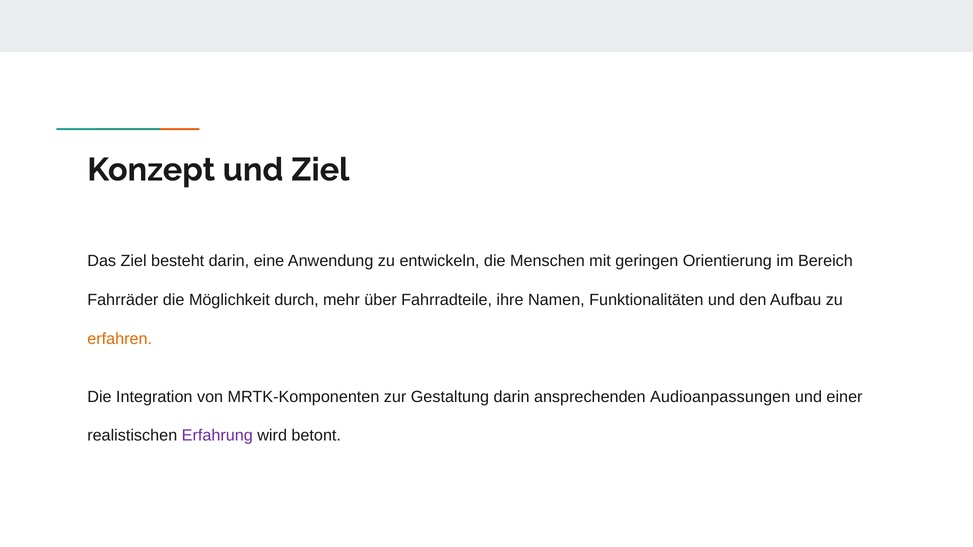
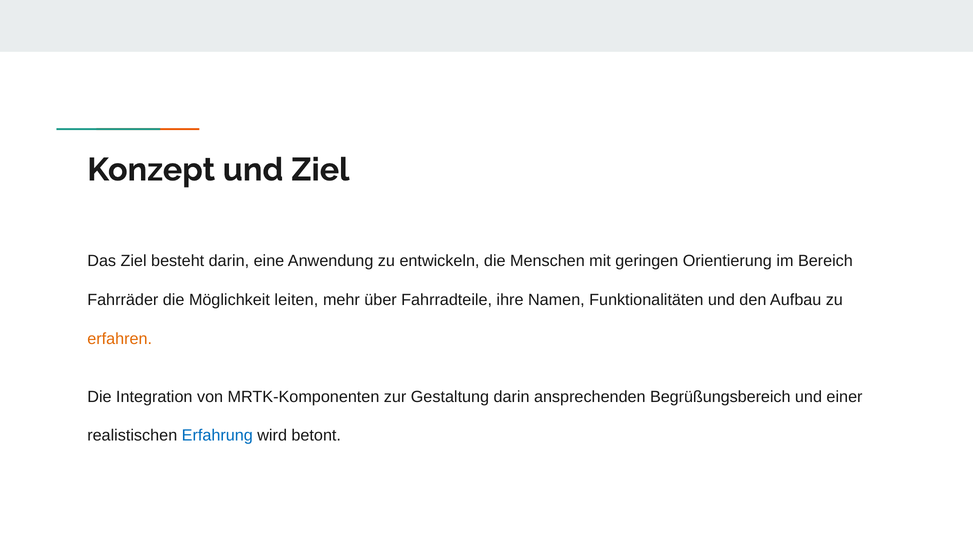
durch: durch -> leiten (296, 300)
Audioanpassungen: Audioanpassungen -> Begrüßungsbereich (720, 397)
Erfahrung colour: purple -> blue (217, 436)
